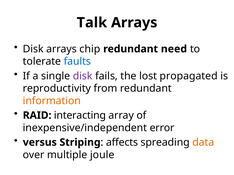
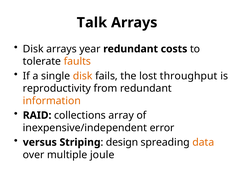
chip: chip -> year (90, 49)
need: need -> costs (174, 49)
faults colour: blue -> orange (77, 62)
disk colour: purple -> orange (83, 76)
propagated: propagated -> throughput (189, 76)
interacting: interacting -> collections (80, 116)
affects: affects -> design (122, 143)
